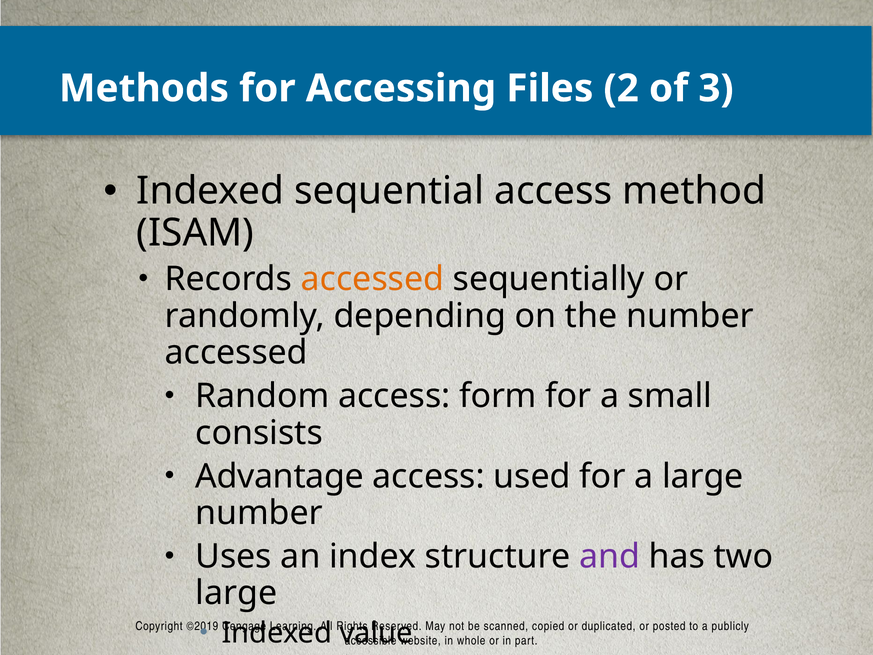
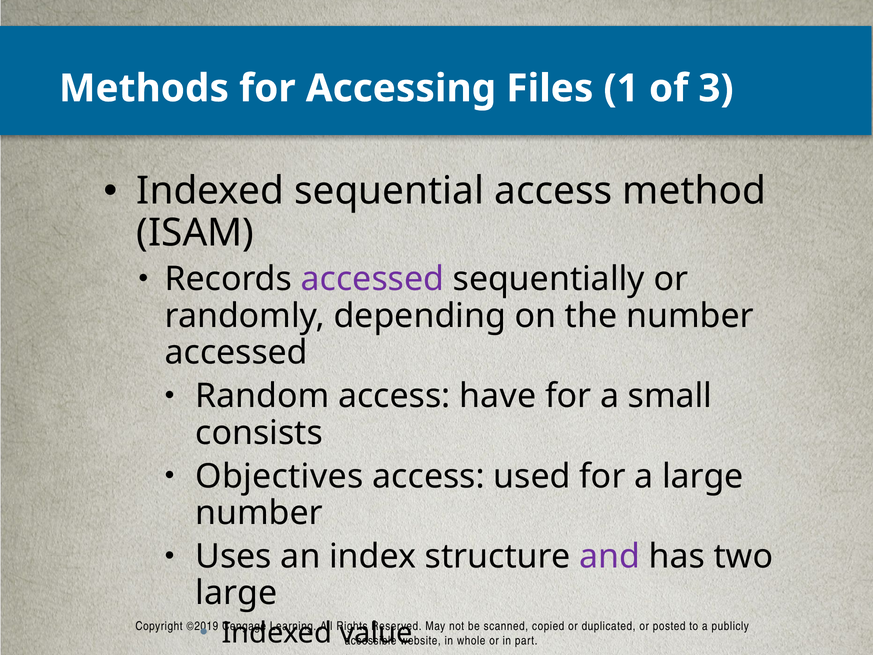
2: 2 -> 1 (621, 88)
accessed colour: orange -> purple (372, 279)
form: form -> have (498, 396)
Advantage: Advantage -> Objectives (279, 476)
